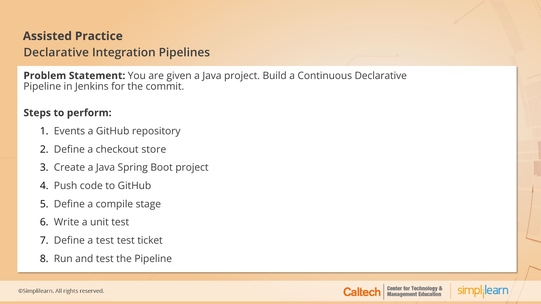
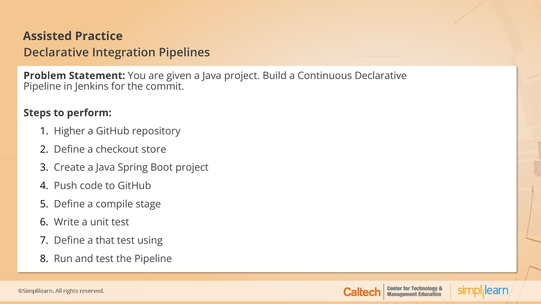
Events: Events -> Higher (70, 131)
a test: test -> that (105, 241)
ticket: ticket -> using (150, 241)
